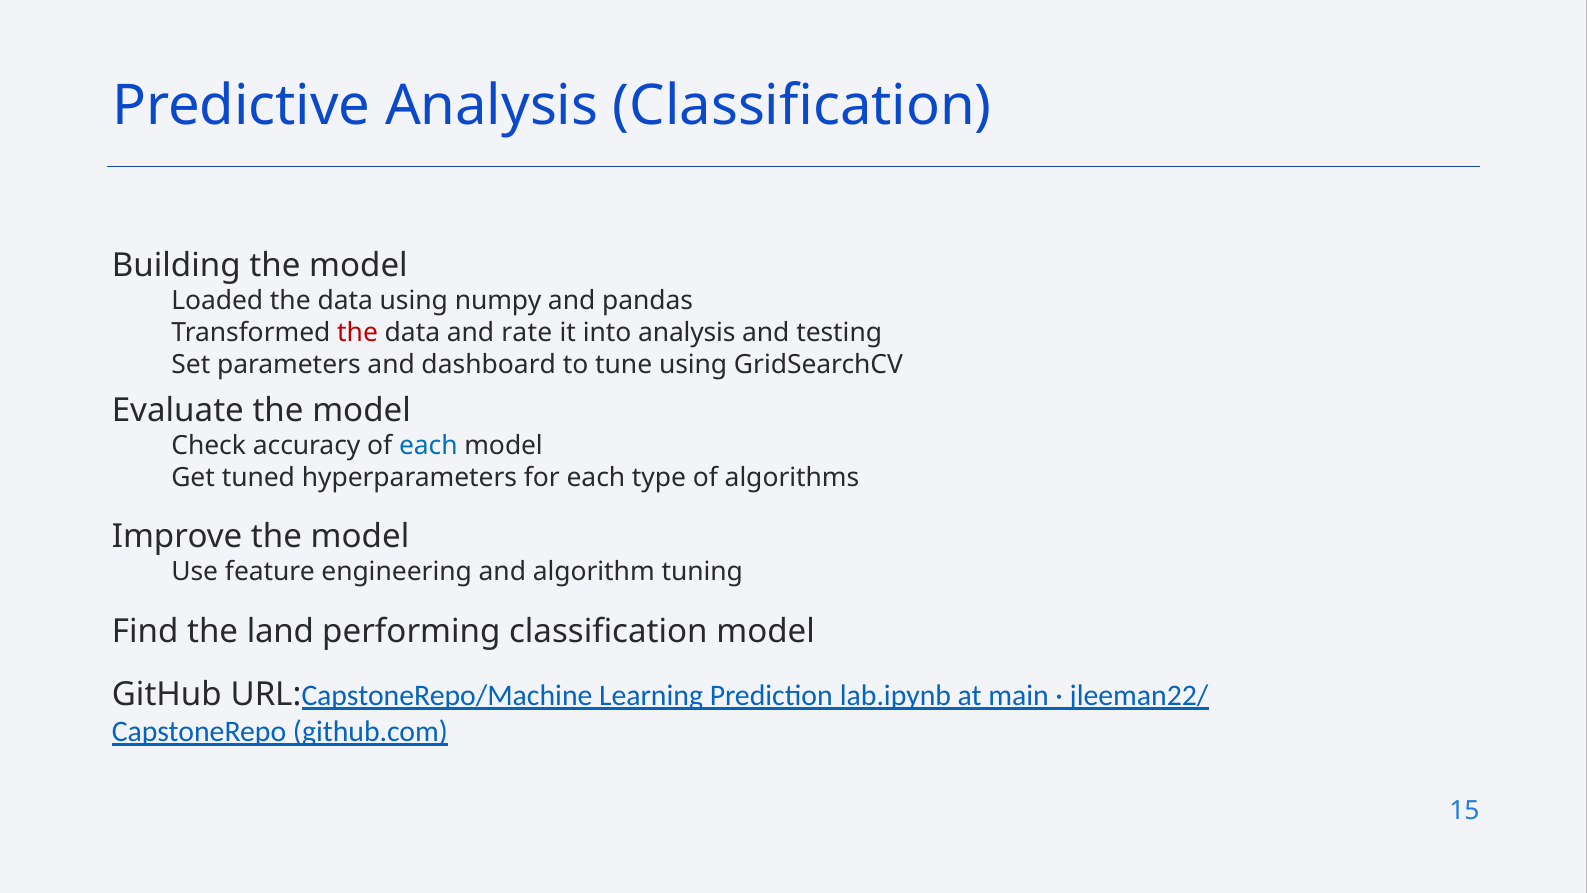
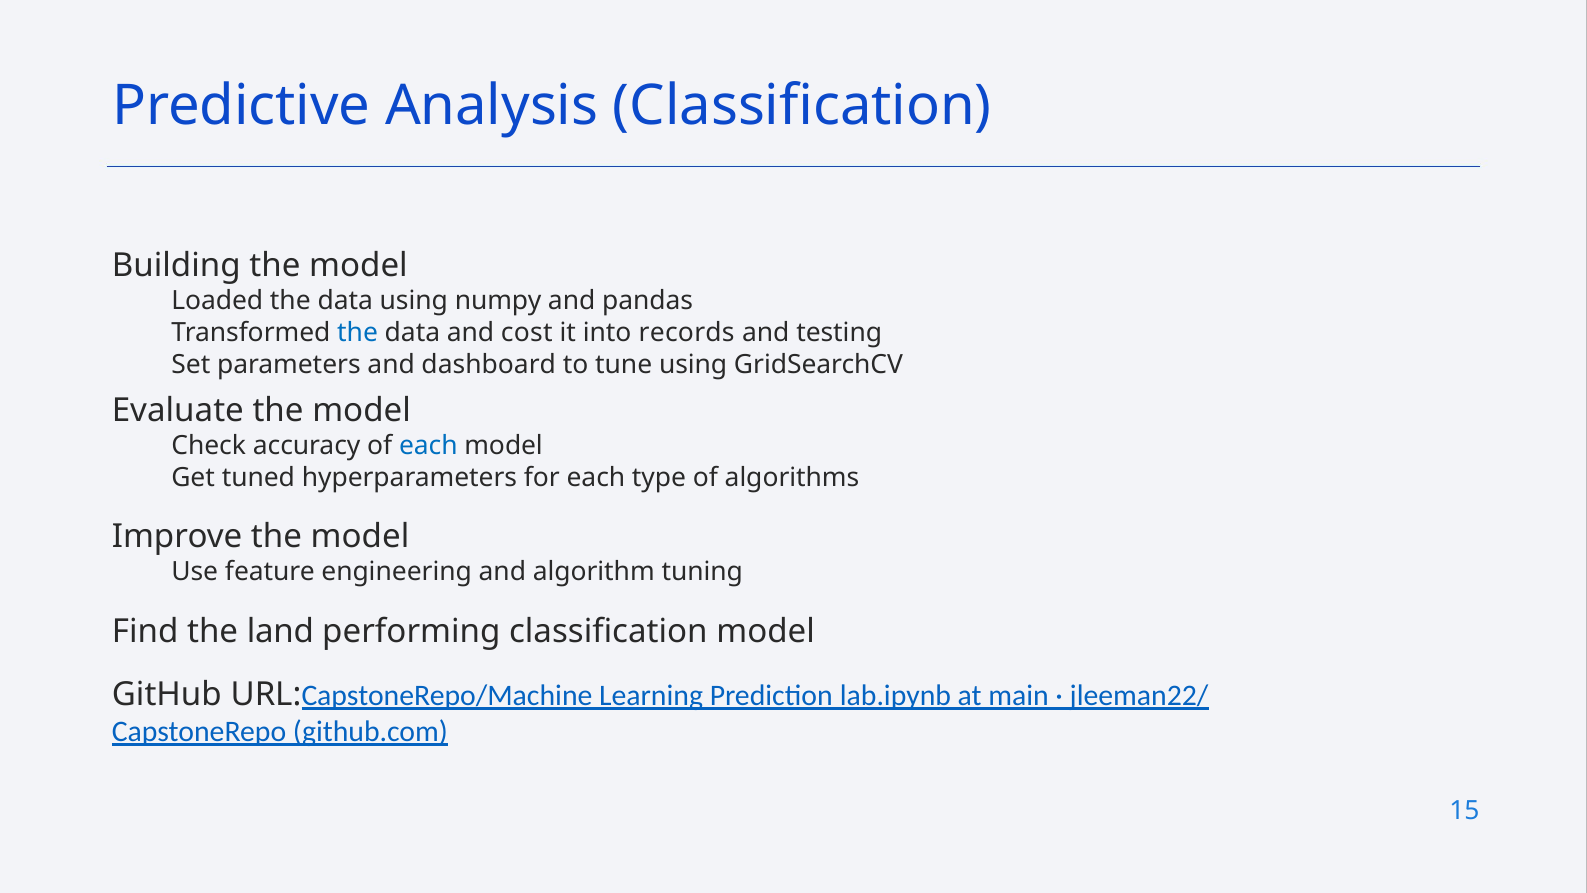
the colour: red -> blue (358, 333)
rate: rate -> cost (527, 333)
into analysis: analysis -> records (687, 333)
